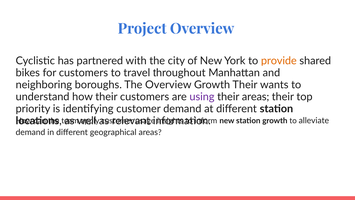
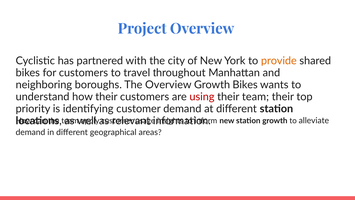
Growth Their: Their -> Bikes (245, 85)
using colour: purple -> red (202, 97)
their areas: areas -> team (255, 97)
